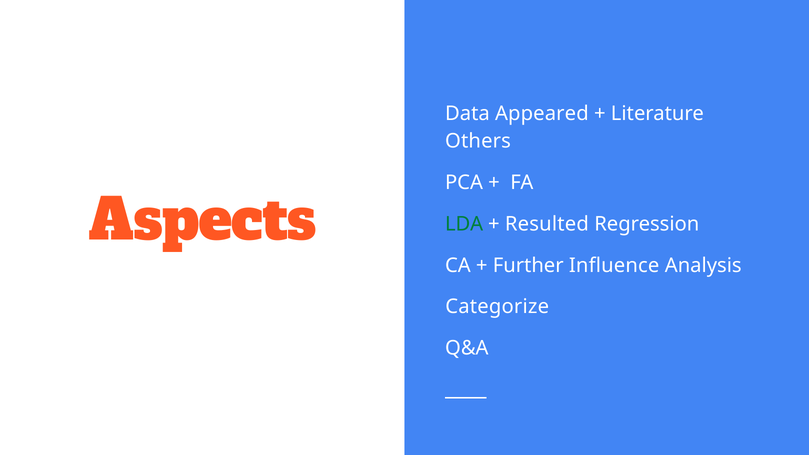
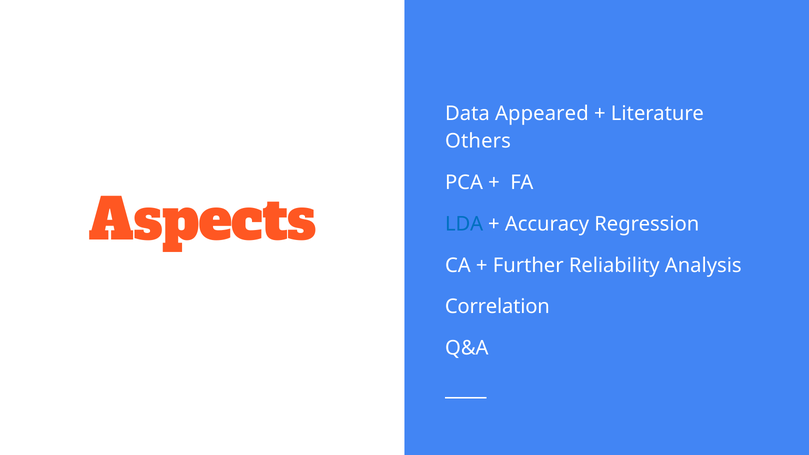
LDA colour: green -> blue (464, 224)
Resulted: Resulted -> Accuracy (547, 224)
Influence: Influence -> Reliability (614, 265)
Categorize: Categorize -> Correlation (497, 307)
